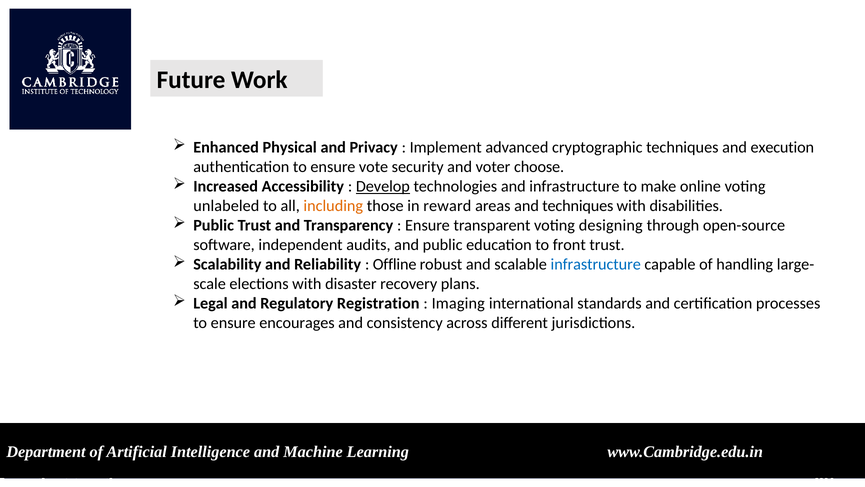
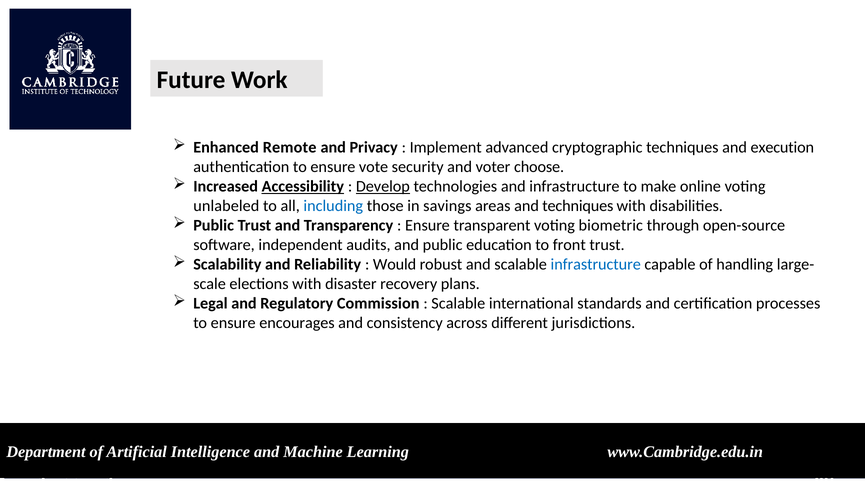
Physical: Physical -> Remote (290, 147)
Accessibility underline: none -> present (303, 186)
including colour: orange -> blue (333, 206)
reward: reward -> savings (447, 206)
designing: designing -> biometric (611, 225)
Offline: Offline -> Would (395, 264)
Registration: Registration -> Commission (378, 303)
Imaging: Imaging -> Scalable (458, 303)
